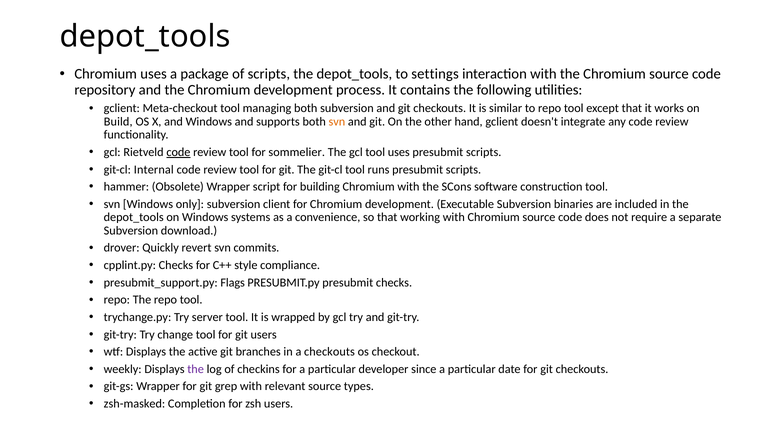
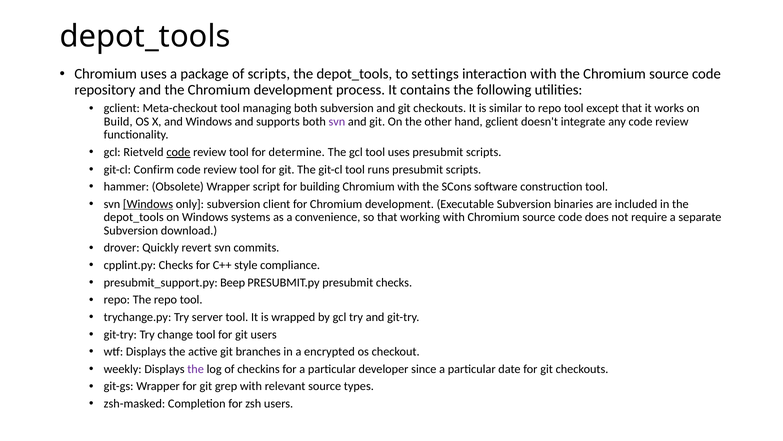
svn colour: orange -> purple (337, 121)
sommelier: sommelier -> determine (297, 152)
Internal: Internal -> Confirm (154, 169)
Windows underline: none -> present (148, 204)
Flags: Flags -> Beep (233, 282)
a checkouts: checkouts -> encrypted (330, 351)
